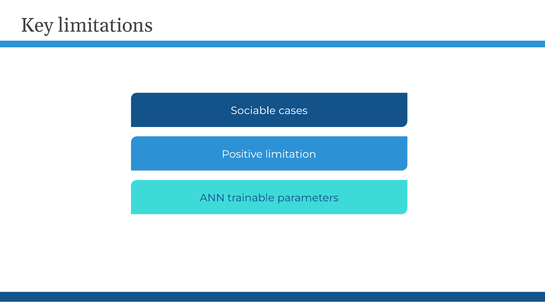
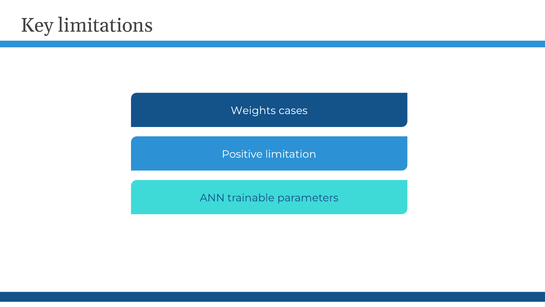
Sociable: Sociable -> Weights (253, 110)
